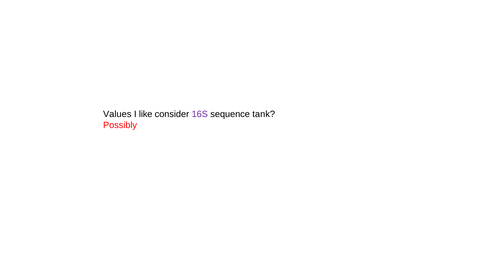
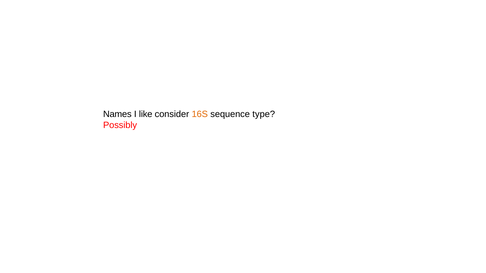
Values: Values -> Names (117, 114)
16S colour: purple -> orange (200, 114)
tank: tank -> type (264, 114)
